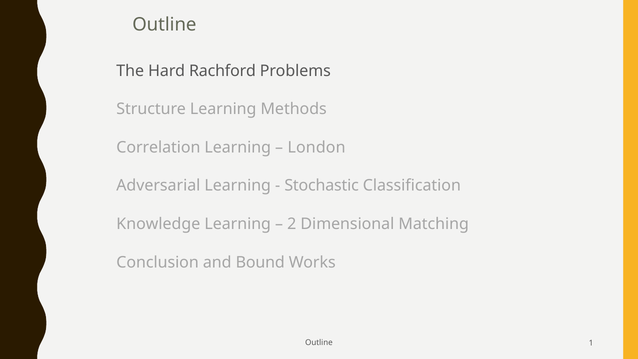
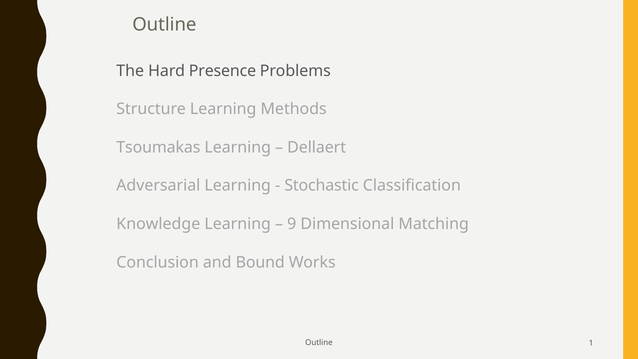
Rachford: Rachford -> Presence (222, 71)
Correlation: Correlation -> Tsoumakas (158, 147)
London: London -> Dellaert (317, 147)
2: 2 -> 9 (292, 224)
